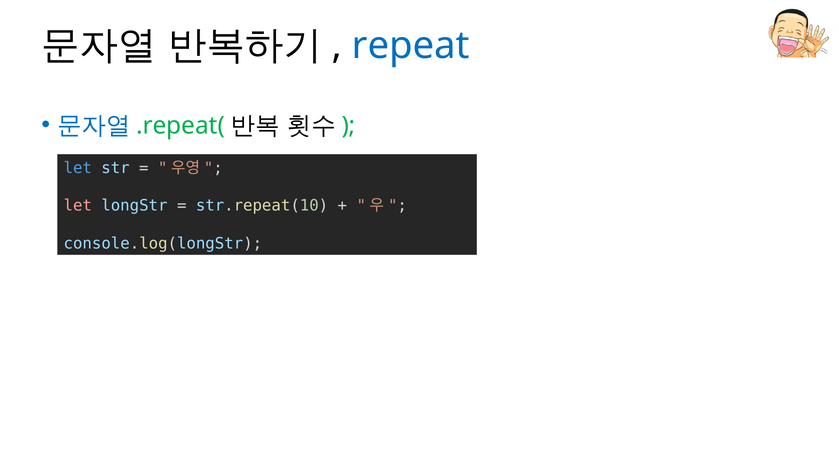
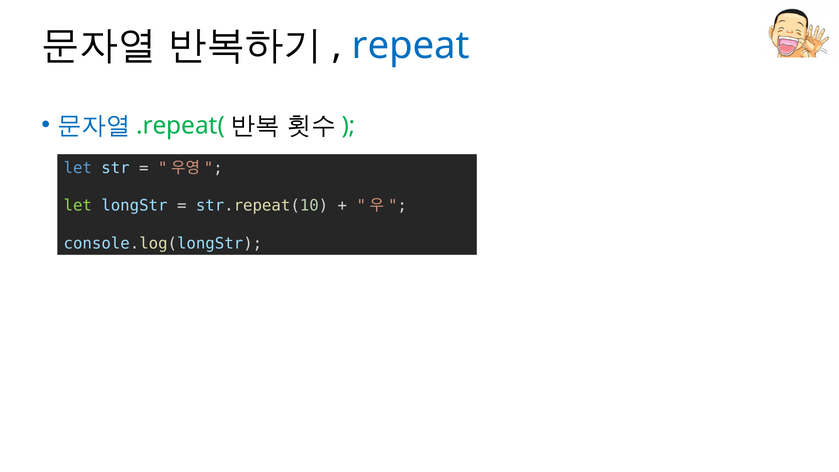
let colour: pink -> light green (78, 206)
